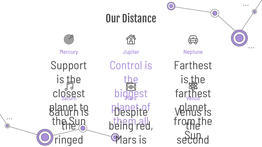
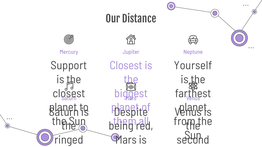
Control: Control -> Closest (126, 66)
Farthest: Farthest -> Yourself (193, 66)
